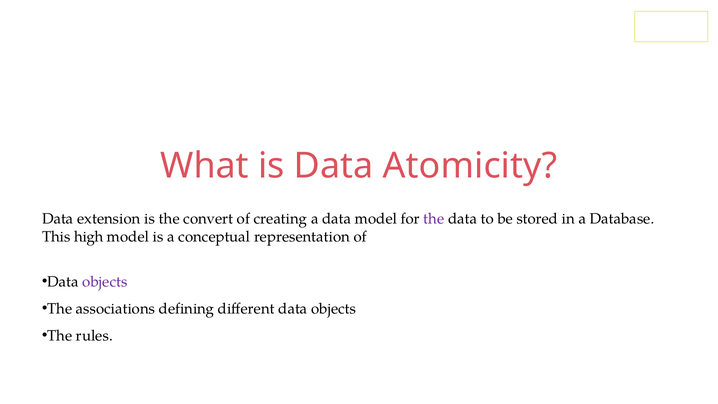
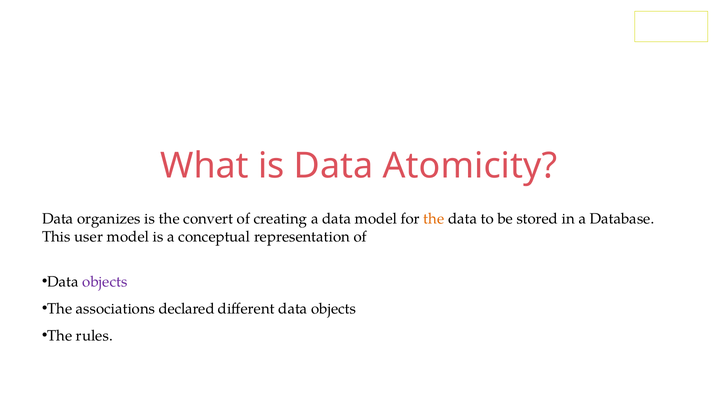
extension: extension -> organizes (109, 219)
the colour: purple -> orange (434, 219)
high: high -> user (89, 237)
defining: defining -> declared (187, 309)
